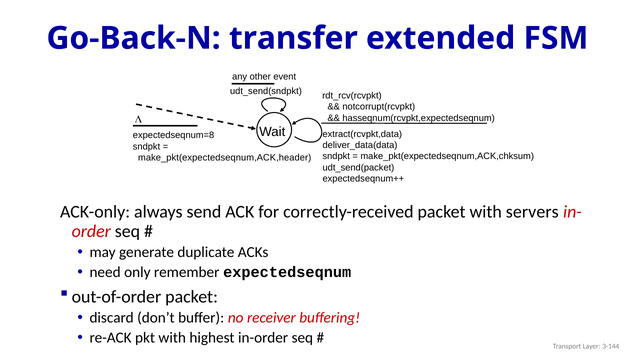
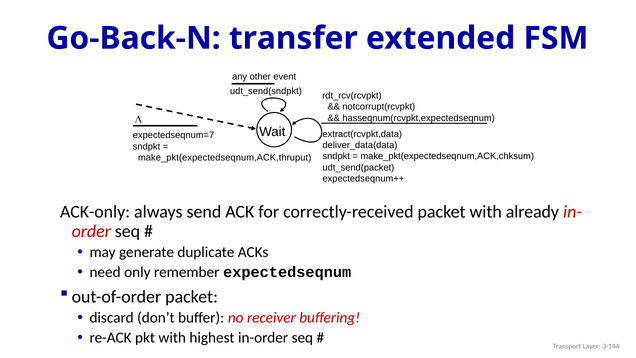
expectedseqnum=8: expectedseqnum=8 -> expectedseqnum=7 (174, 135)
make_pkt(expectedseqnum,ACK,header: make_pkt(expectedseqnum,ACK,header -> make_pkt(expectedseqnum,ACK,thruput (225, 158)
servers: servers -> already (532, 212)
